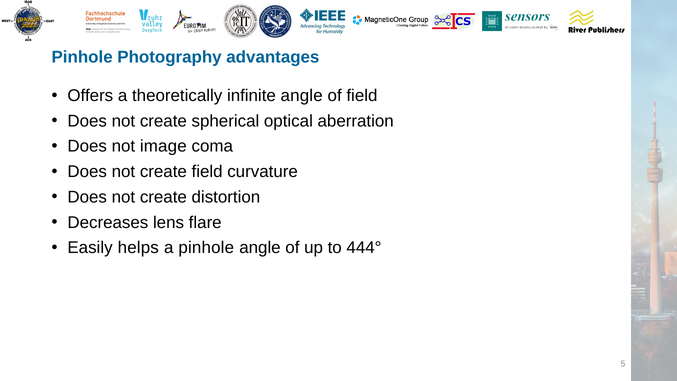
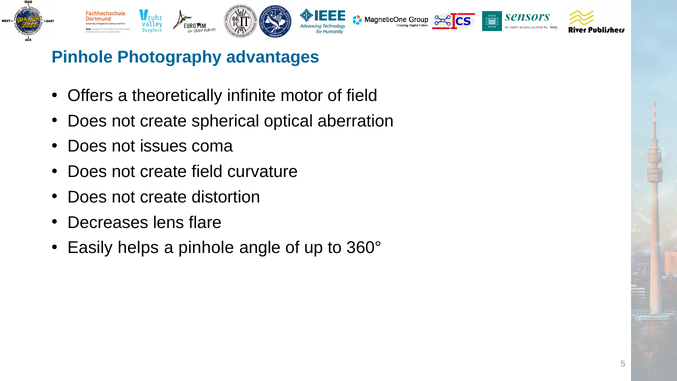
infinite angle: angle -> motor (302, 96)
image: image -> issues (163, 146)
444°: 444° -> 360° (364, 248)
